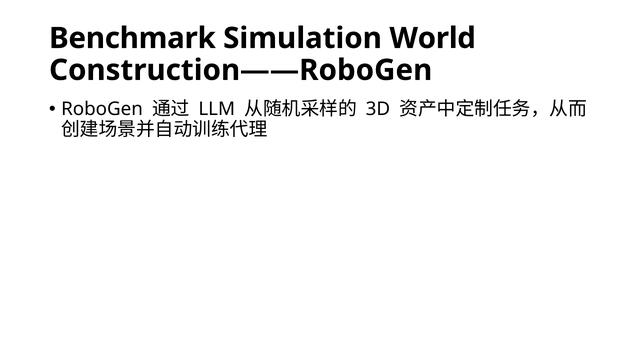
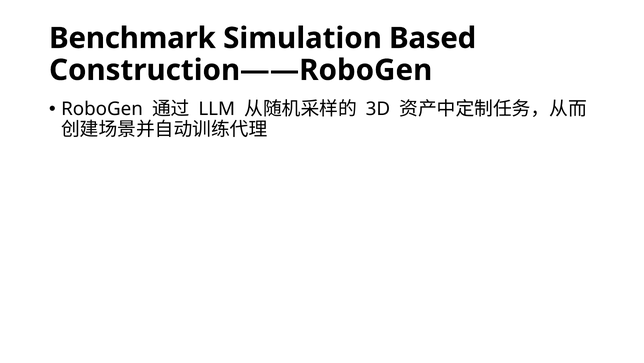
World: World -> Based (433, 38)
